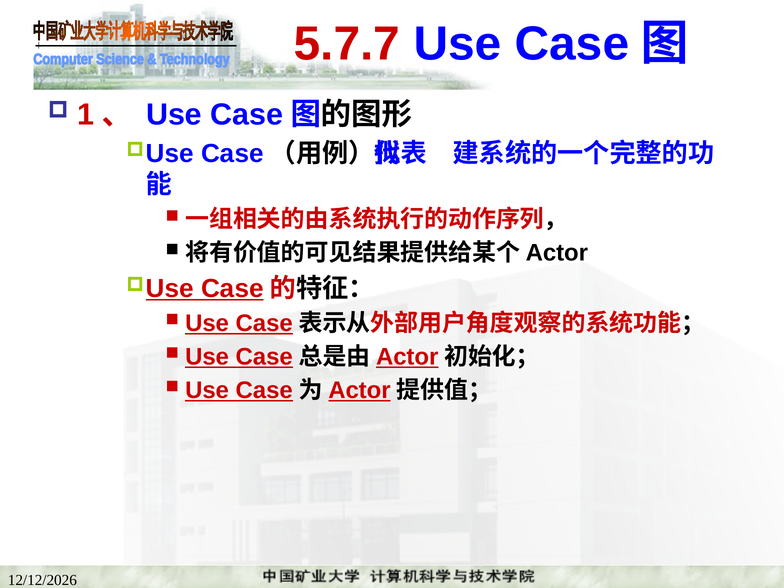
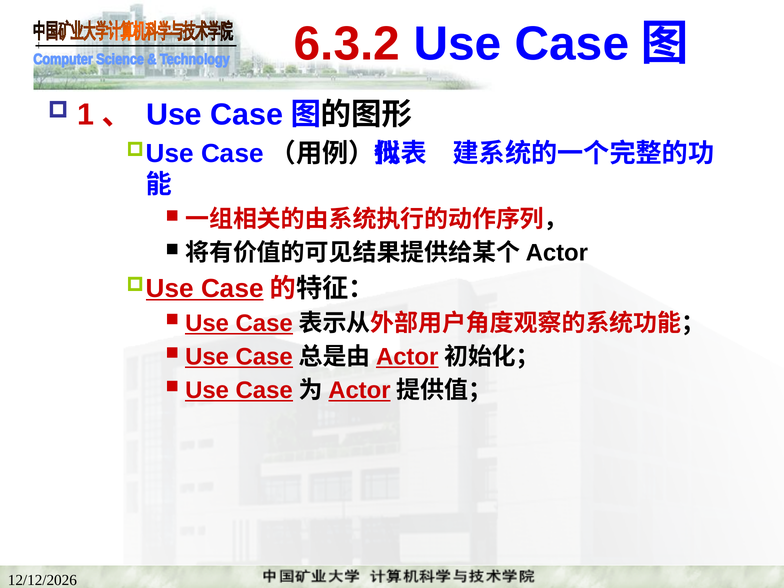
5.7.7: 5.7.7 -> 6.3.2 (347, 44)
